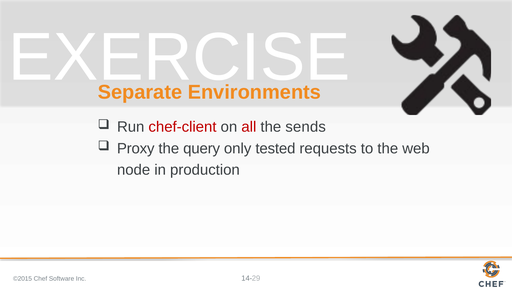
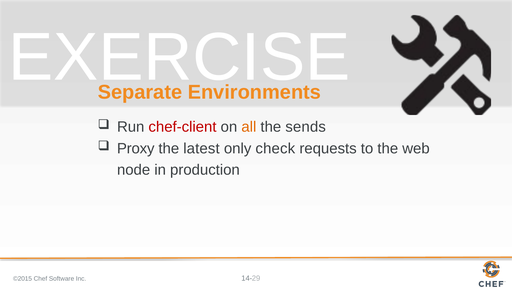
all colour: red -> orange (249, 127)
query: query -> latest (201, 148)
tested: tested -> check (275, 148)
